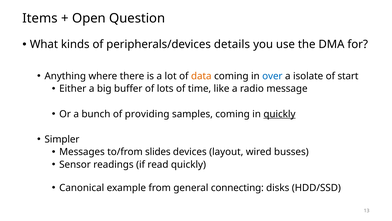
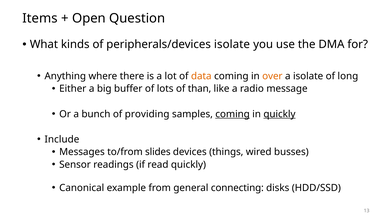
peripherals/devices details: details -> isolate (232, 44)
over colour: blue -> orange (272, 76)
start: start -> long (348, 76)
time: time -> than (200, 89)
coming underline: none -> present (233, 114)
Simpler: Simpler -> Include (62, 139)
layout: layout -> things (226, 152)
